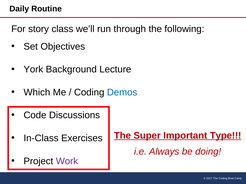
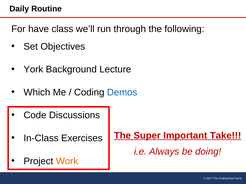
story: story -> have (39, 29)
Type: Type -> Take (226, 136)
Work colour: purple -> orange (67, 161)
